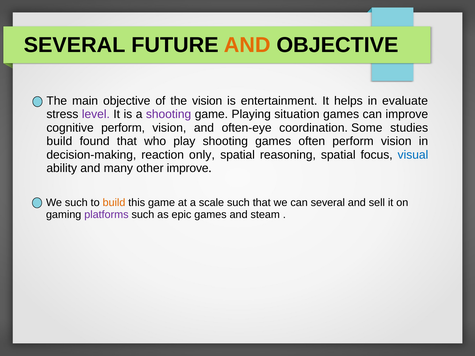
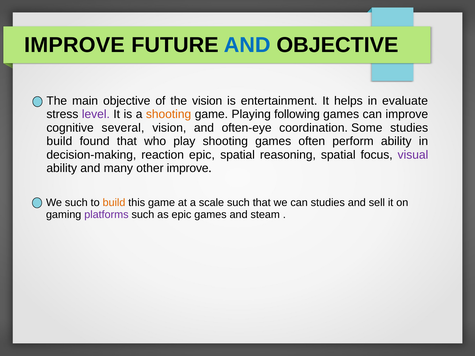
SEVERAL: SEVERAL -> IMPROVE (74, 45)
AND colour: orange -> blue (247, 45)
shooting colour: purple -> orange (169, 114)
situation: situation -> following (297, 114)
cognitive perform: perform -> several (123, 128)
often perform vision: vision -> ability (396, 141)
reaction only: only -> epic (202, 155)
visual colour: blue -> purple (413, 155)
can several: several -> studies (328, 203)
